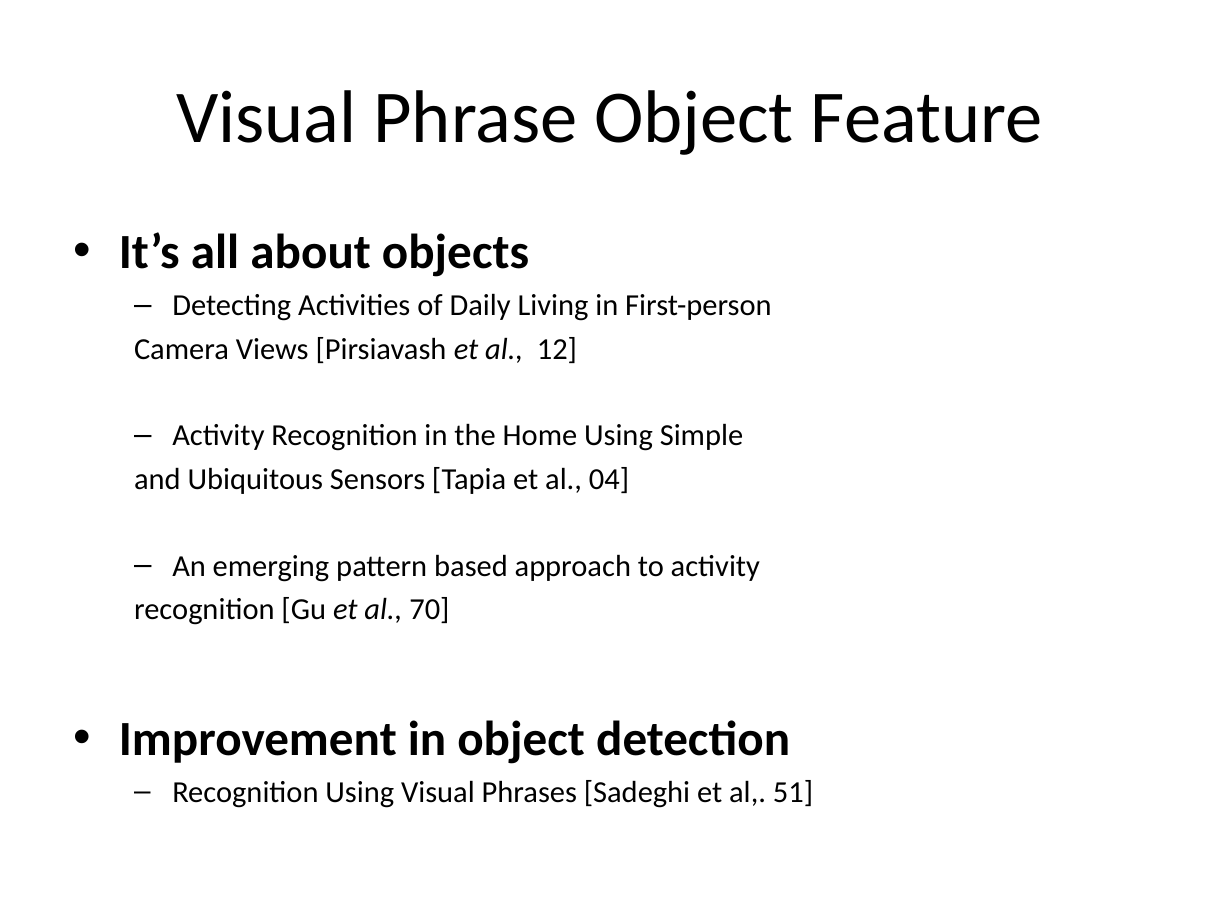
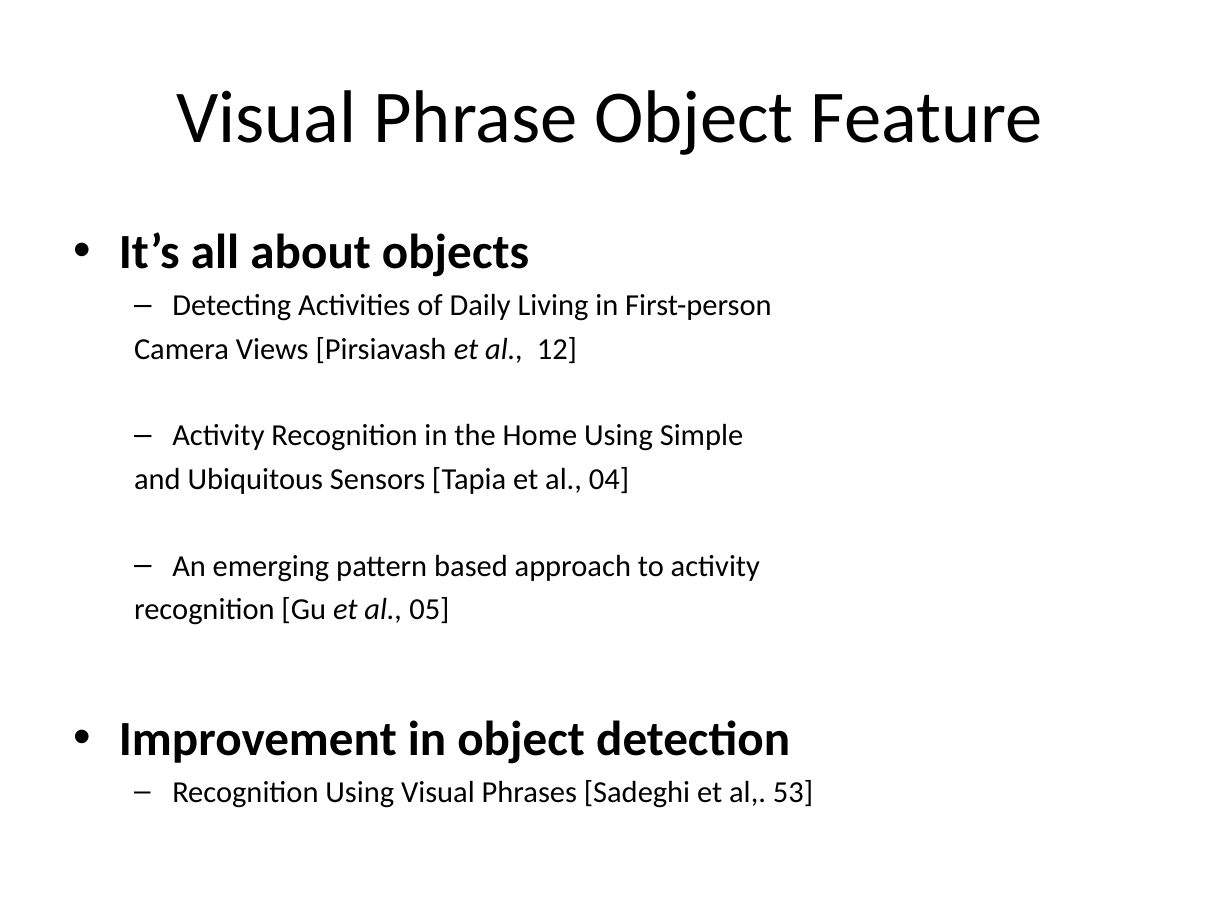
70: 70 -> 05 (429, 609)
51: 51 -> 53 (793, 792)
